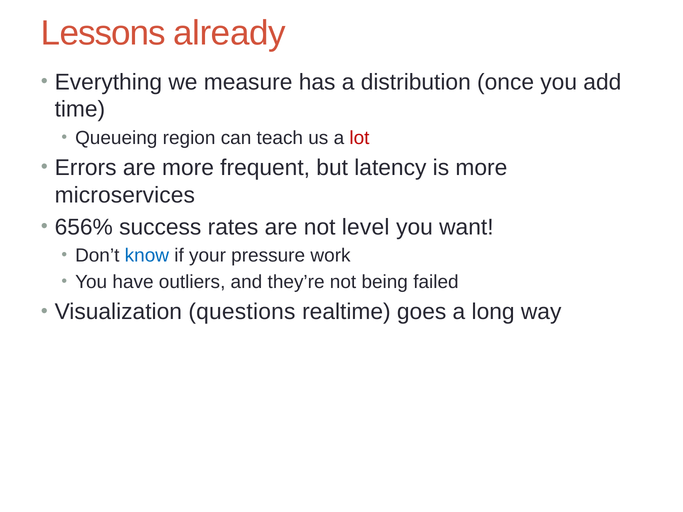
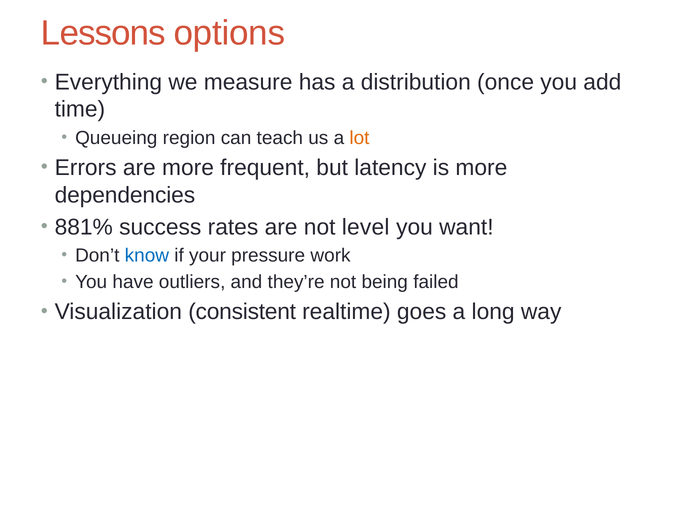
already: already -> options (229, 33)
lot colour: red -> orange (359, 138)
microservices: microservices -> dependencies (125, 195)
656%: 656% -> 881% (84, 227)
questions: questions -> consistent (242, 312)
